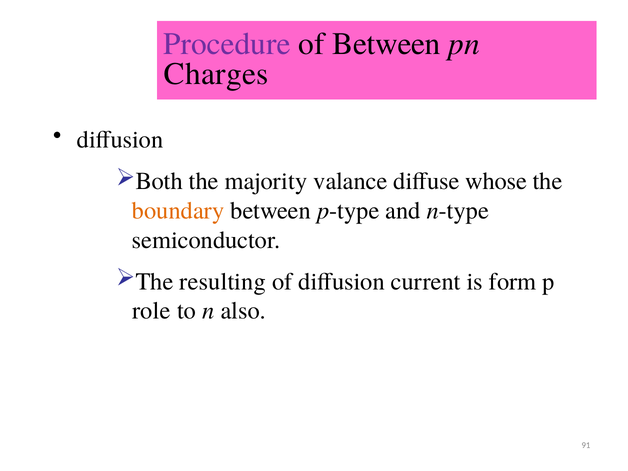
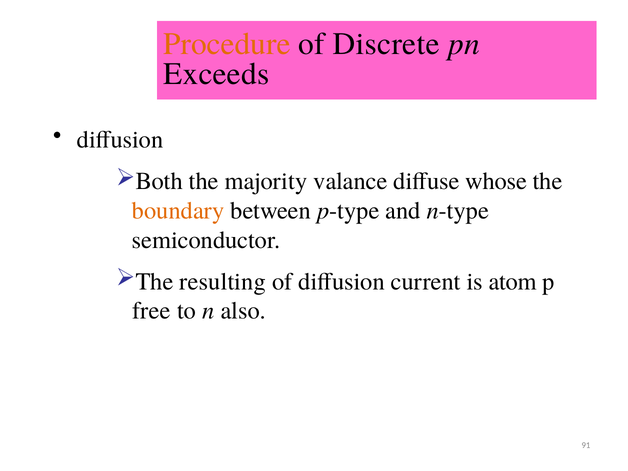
Procedure colour: purple -> orange (227, 44)
of Between: Between -> Discrete (386, 44)
Charges: Charges -> Exceeds (216, 74)
form: form -> atom (513, 282)
role: role -> free (151, 311)
